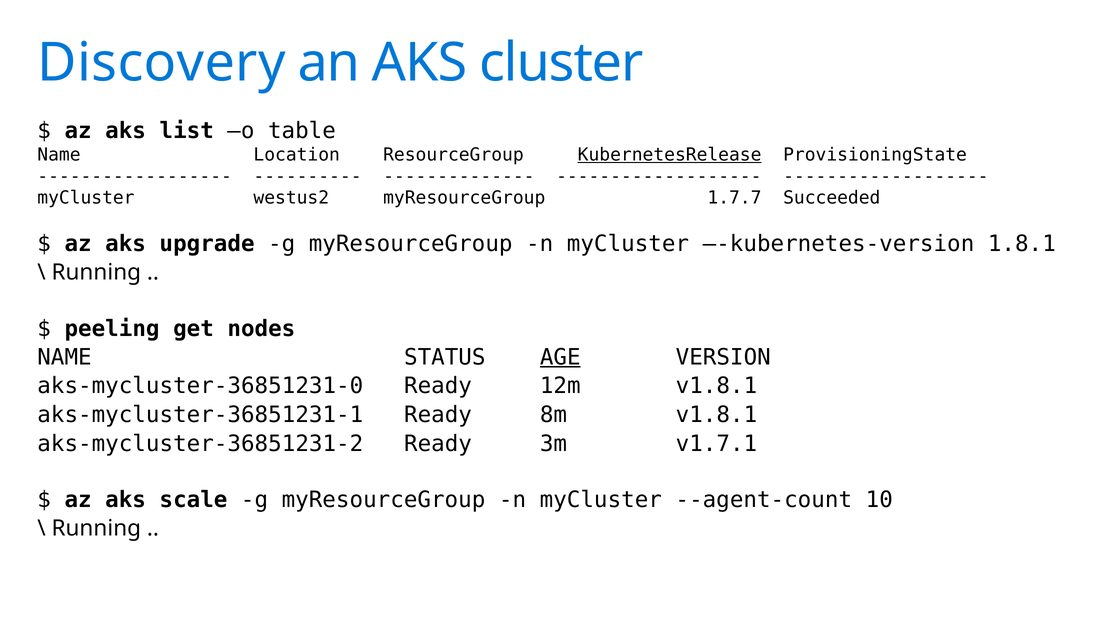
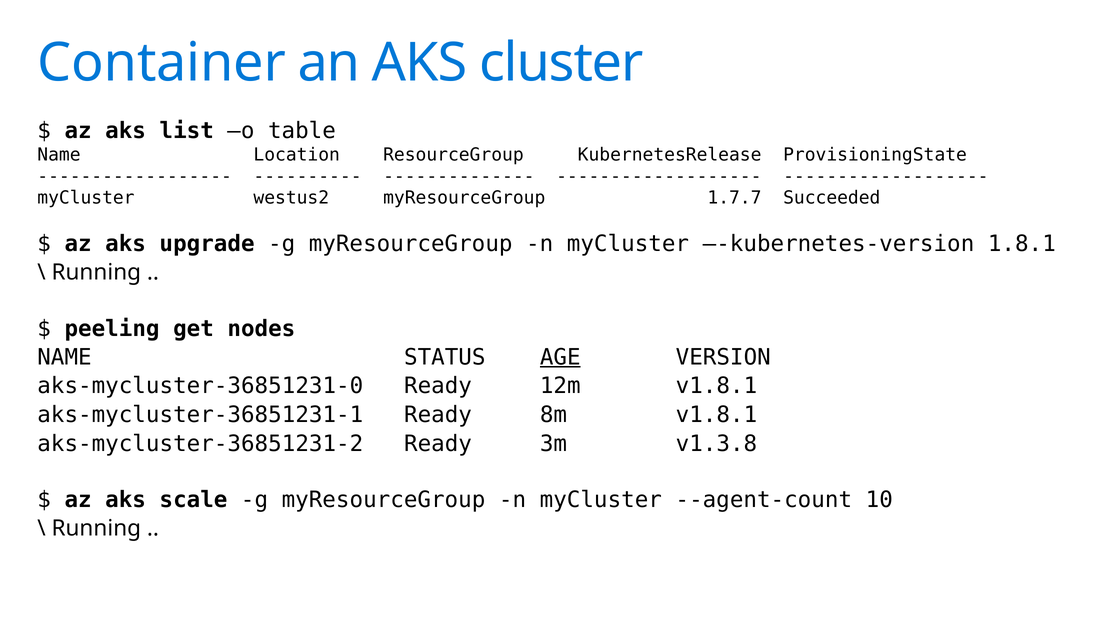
Discovery: Discovery -> Container (162, 63)
KubernetesRelease underline: present -> none (670, 155)
v1.7.1: v1.7.1 -> v1.3.8 (716, 443)
